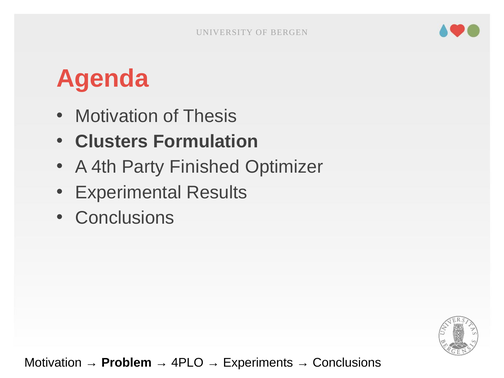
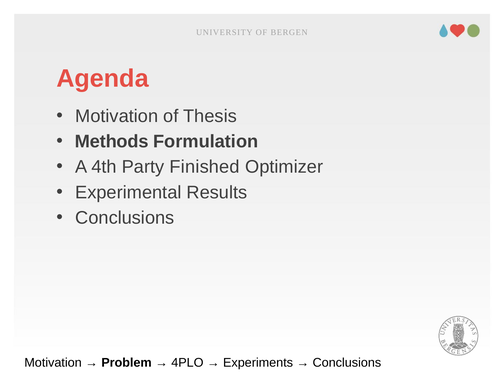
Clusters: Clusters -> Methods (112, 141)
